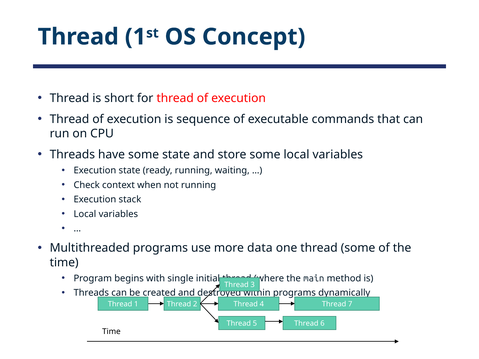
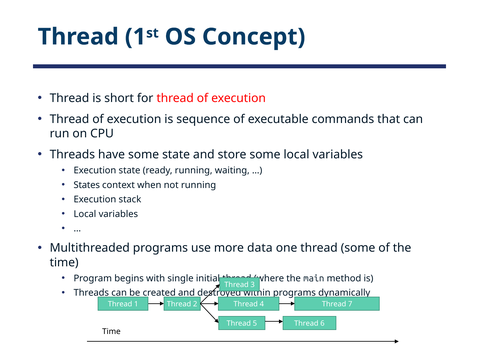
Check: Check -> States (87, 185)
